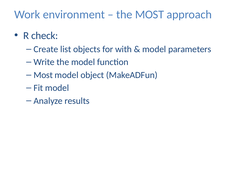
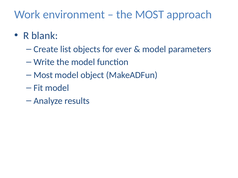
check: check -> blank (45, 36)
with: with -> ever (124, 49)
